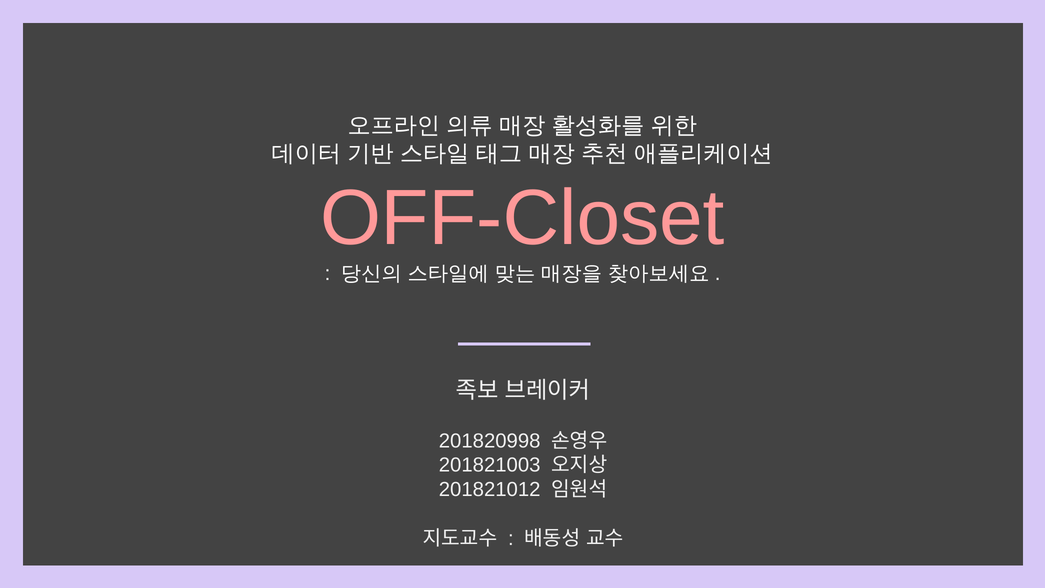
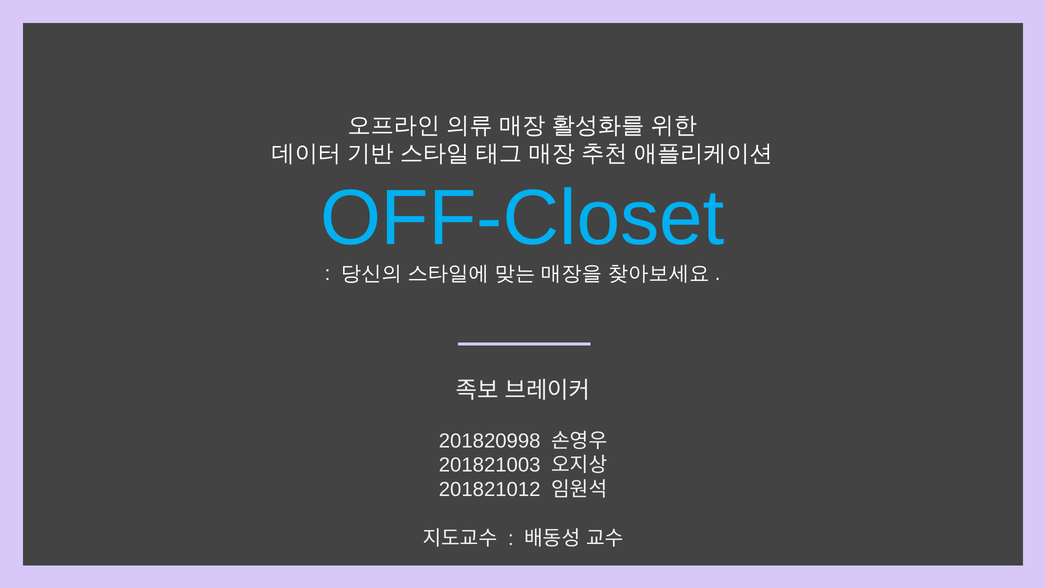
OFF-Closet colour: pink -> light blue (522, 218)
